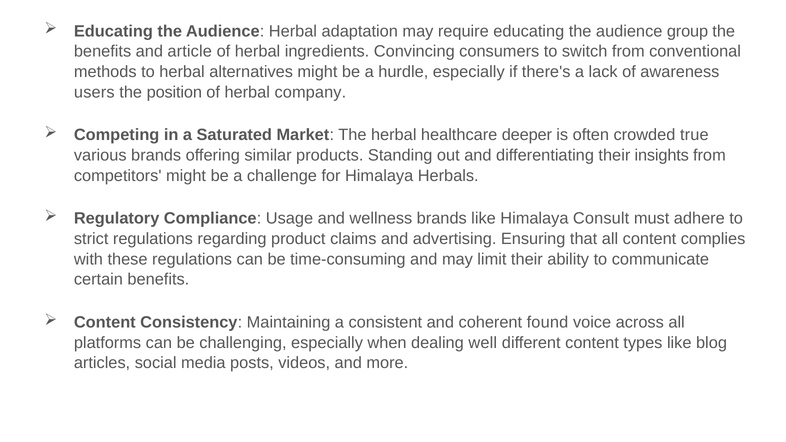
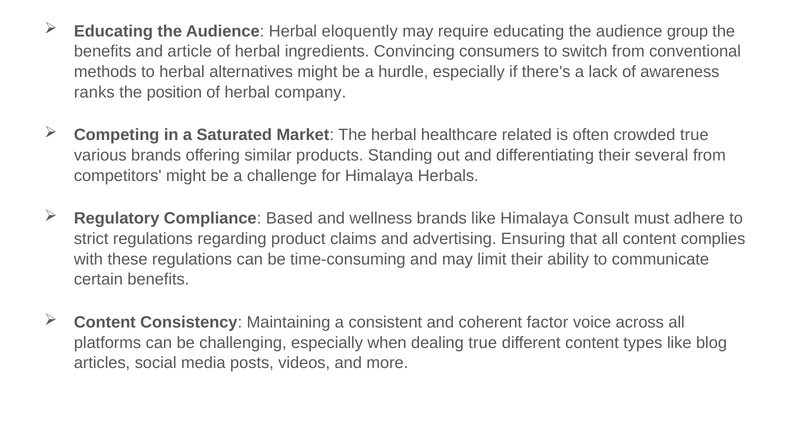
adaptation: adaptation -> eloquently (360, 31)
users: users -> ranks (94, 92)
deeper: deeper -> related (527, 135)
insights: insights -> several (662, 155)
Usage: Usage -> Based (289, 219)
found: found -> factor (547, 323)
dealing well: well -> true (483, 343)
